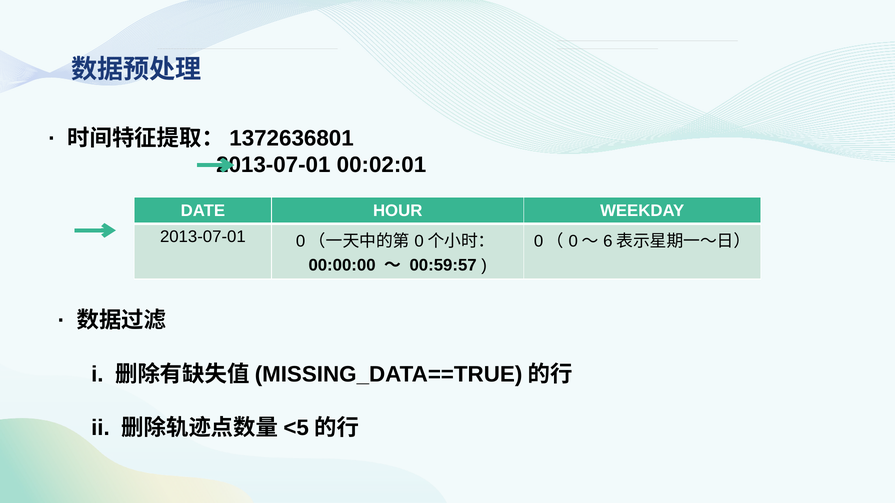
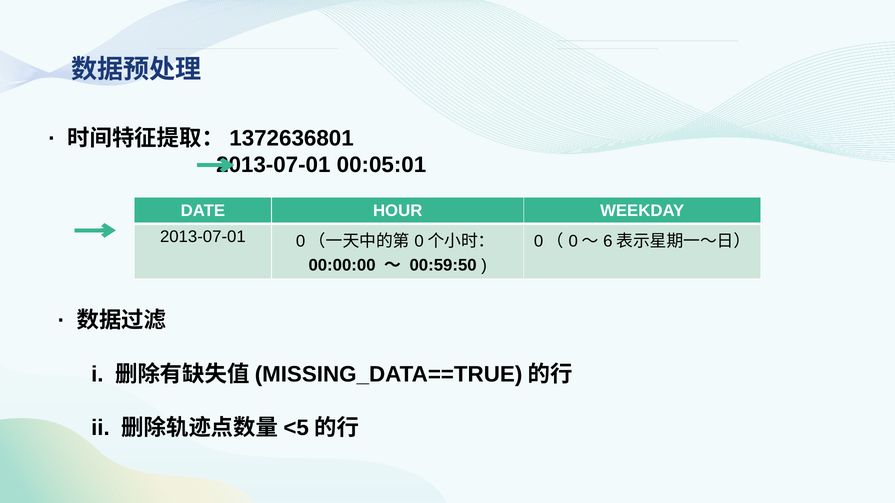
00:02:01: 00:02:01 -> 00:05:01 (381, 165)
00:59:57: 00:59:57 -> 00:59:50 (443, 265)
